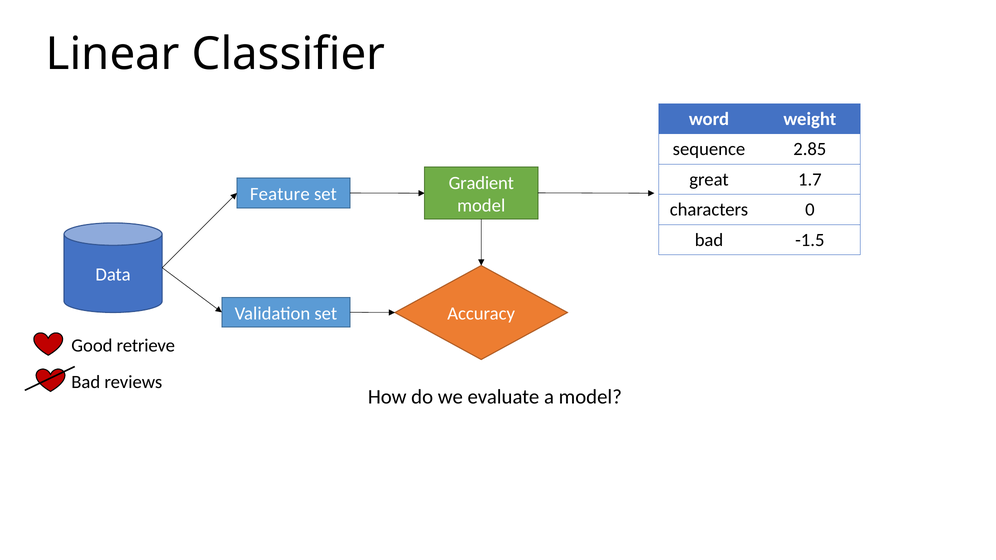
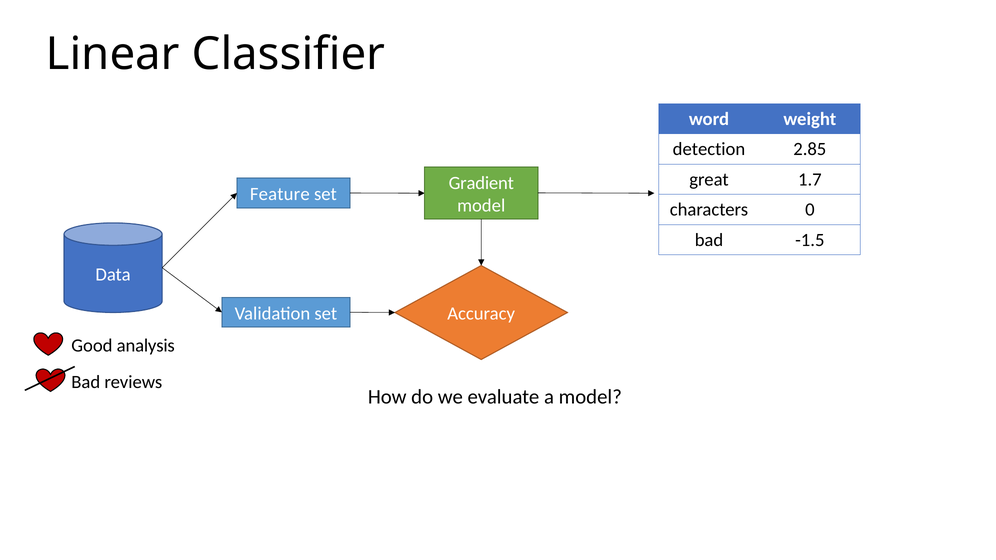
sequence: sequence -> detection (709, 149)
retrieve: retrieve -> analysis (146, 346)
